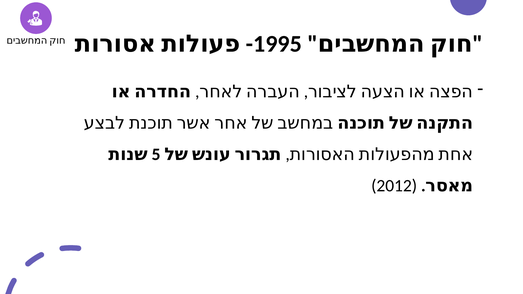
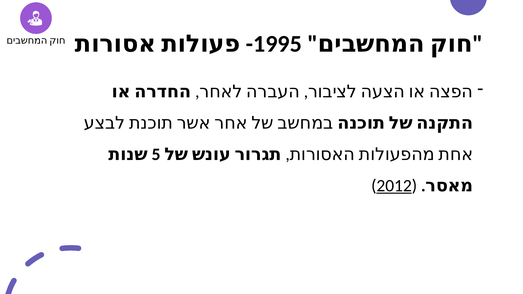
2012 underline: none -> present (394, 186)
